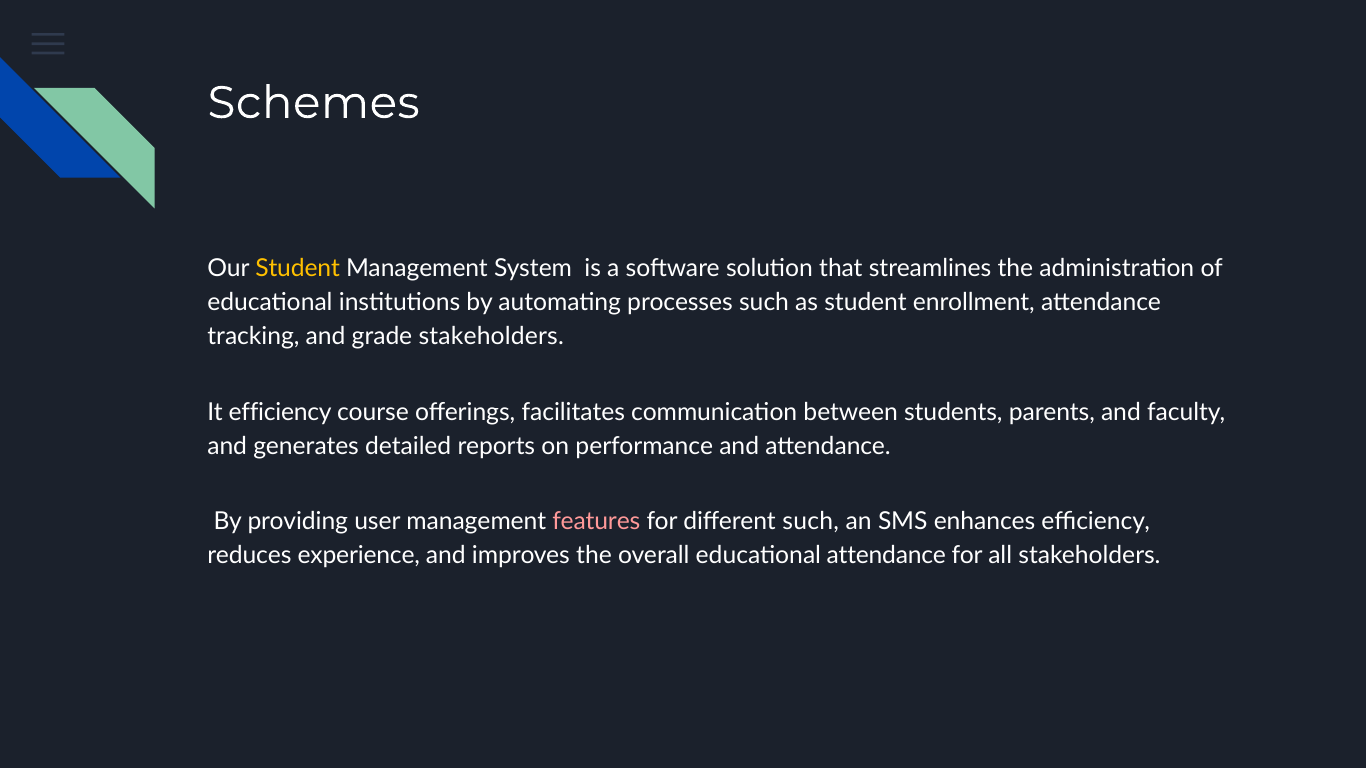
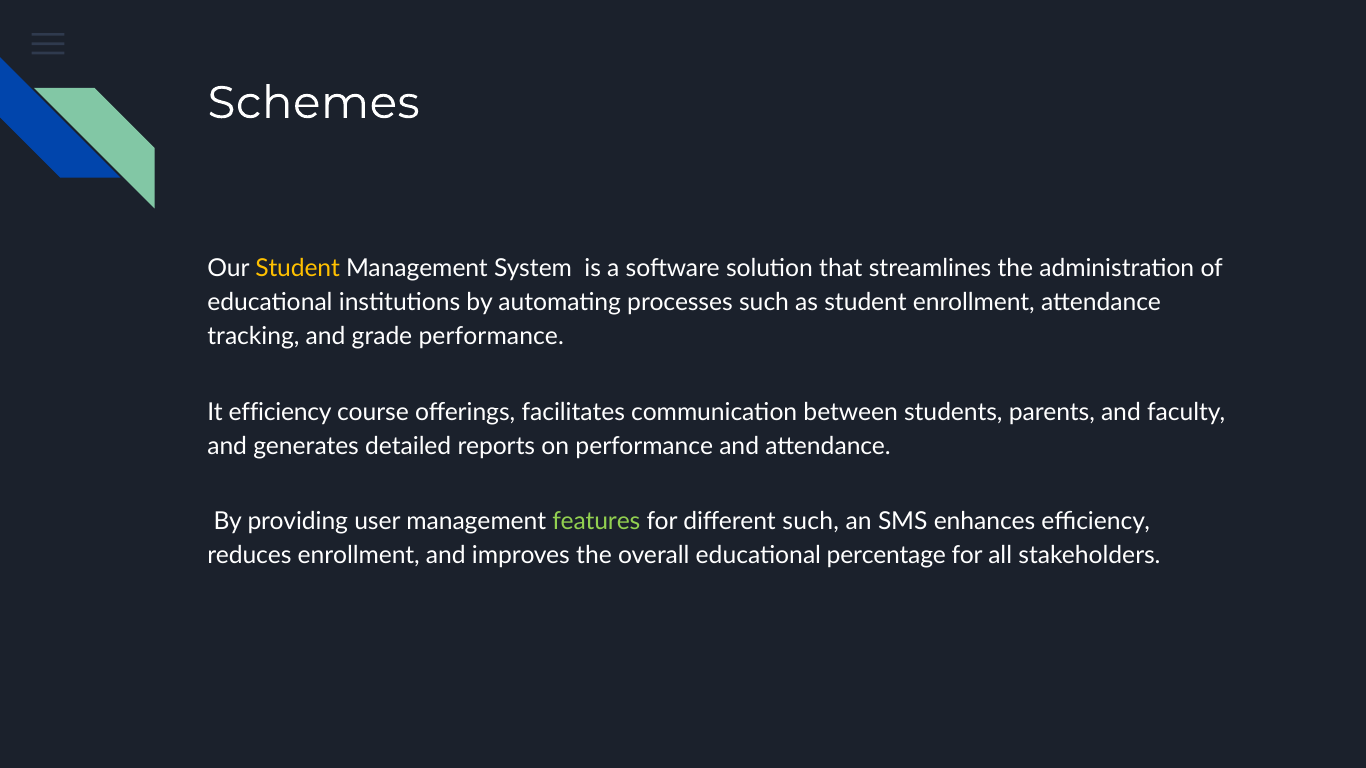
grade stakeholders: stakeholders -> performance (491, 337)
features colour: pink -> light green (596, 522)
reduces experience: experience -> enrollment (359, 556)
educational attendance: attendance -> percentage (886, 556)
